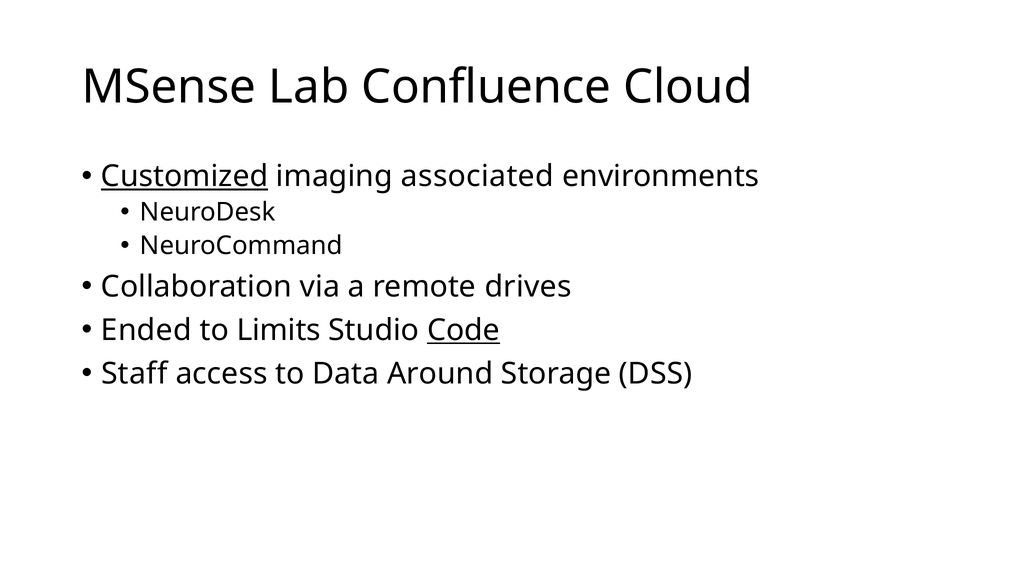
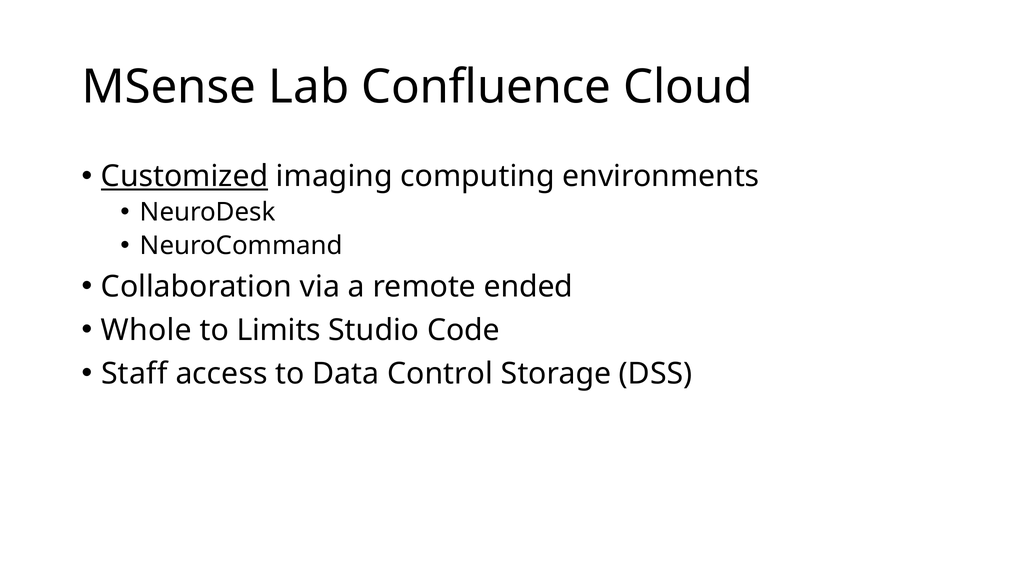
associated: associated -> computing (477, 176)
drives: drives -> ended (528, 287)
Ended: Ended -> Whole (146, 330)
Code underline: present -> none (463, 330)
Around: Around -> Control (440, 373)
